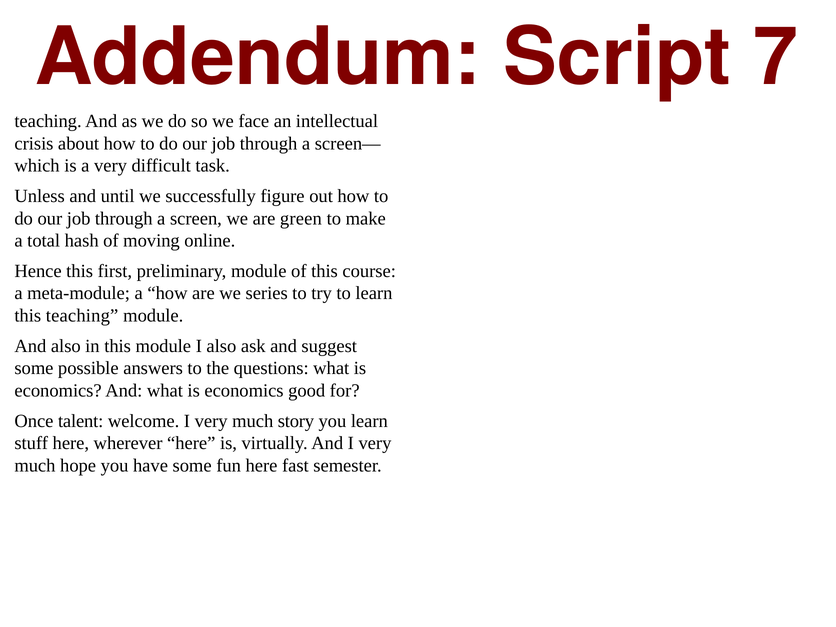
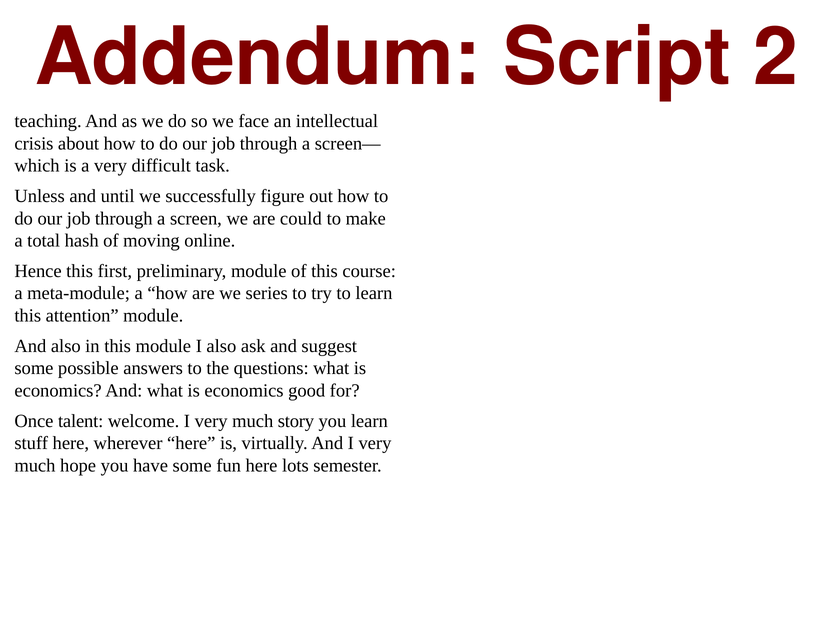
7: 7 -> 2 (776, 58)
green: green -> could (301, 218)
this teaching: teaching -> attention (82, 316)
fast: fast -> lots (295, 466)
